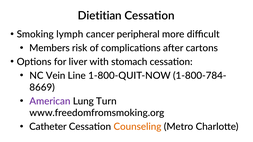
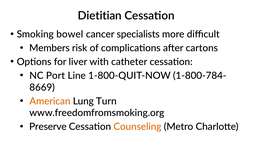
lymph: lymph -> bowel (70, 34)
peripheral: peripheral -> specialists (138, 34)
stomach: stomach -> catheter (129, 62)
Vein: Vein -> Port (55, 76)
American colour: purple -> orange (50, 101)
Catheter: Catheter -> Preserve (48, 127)
